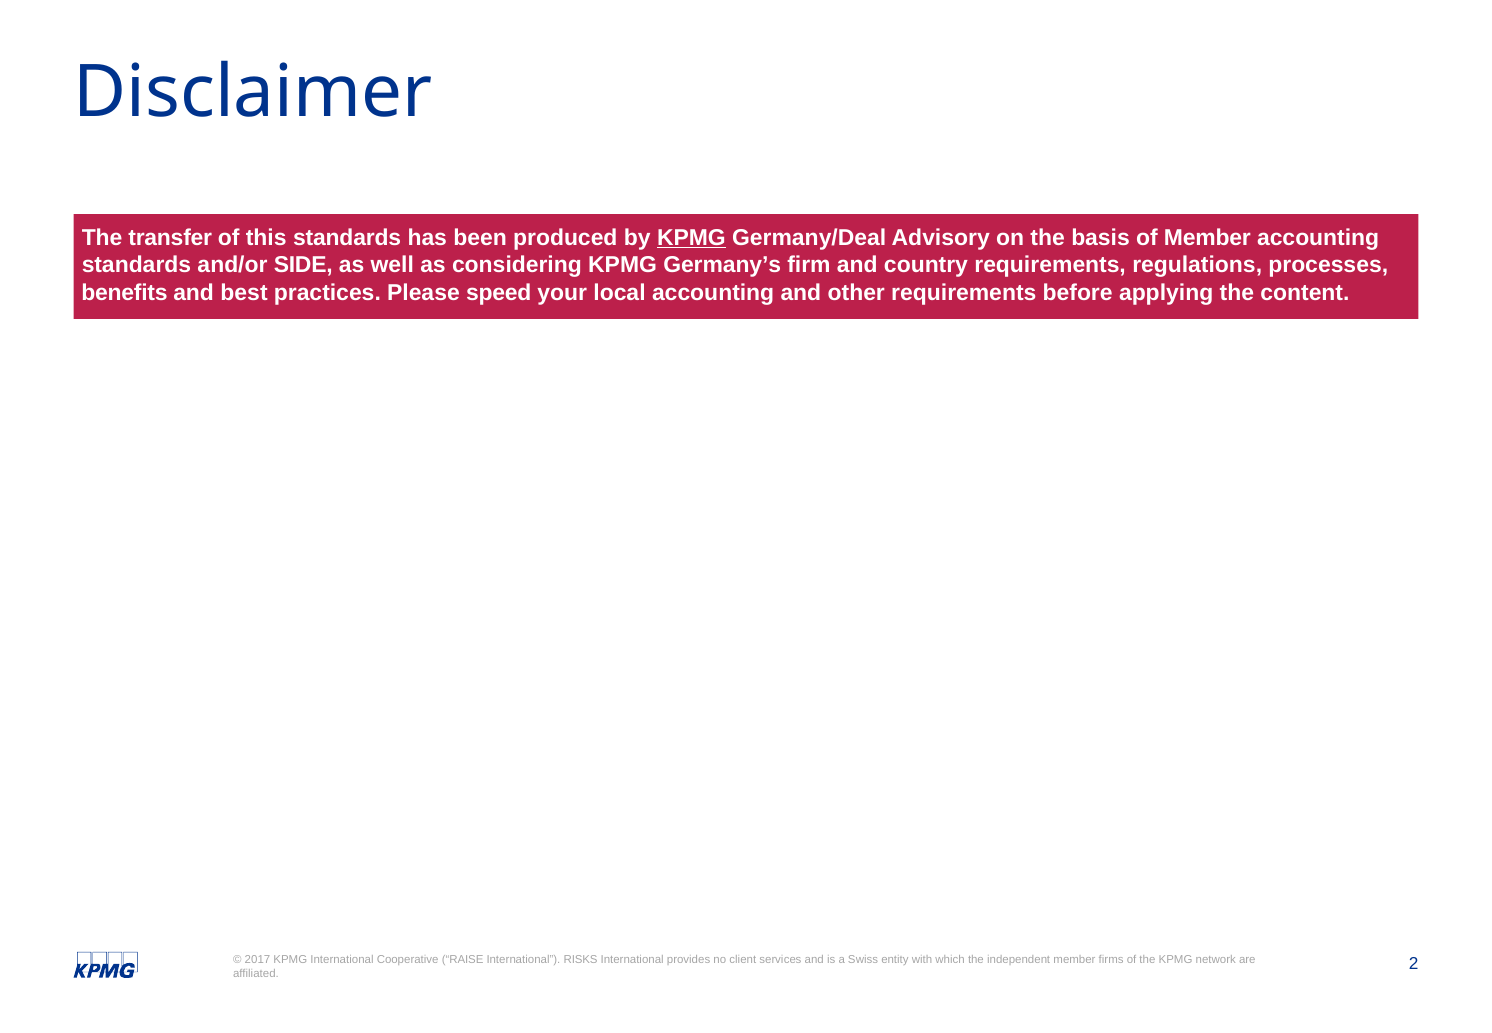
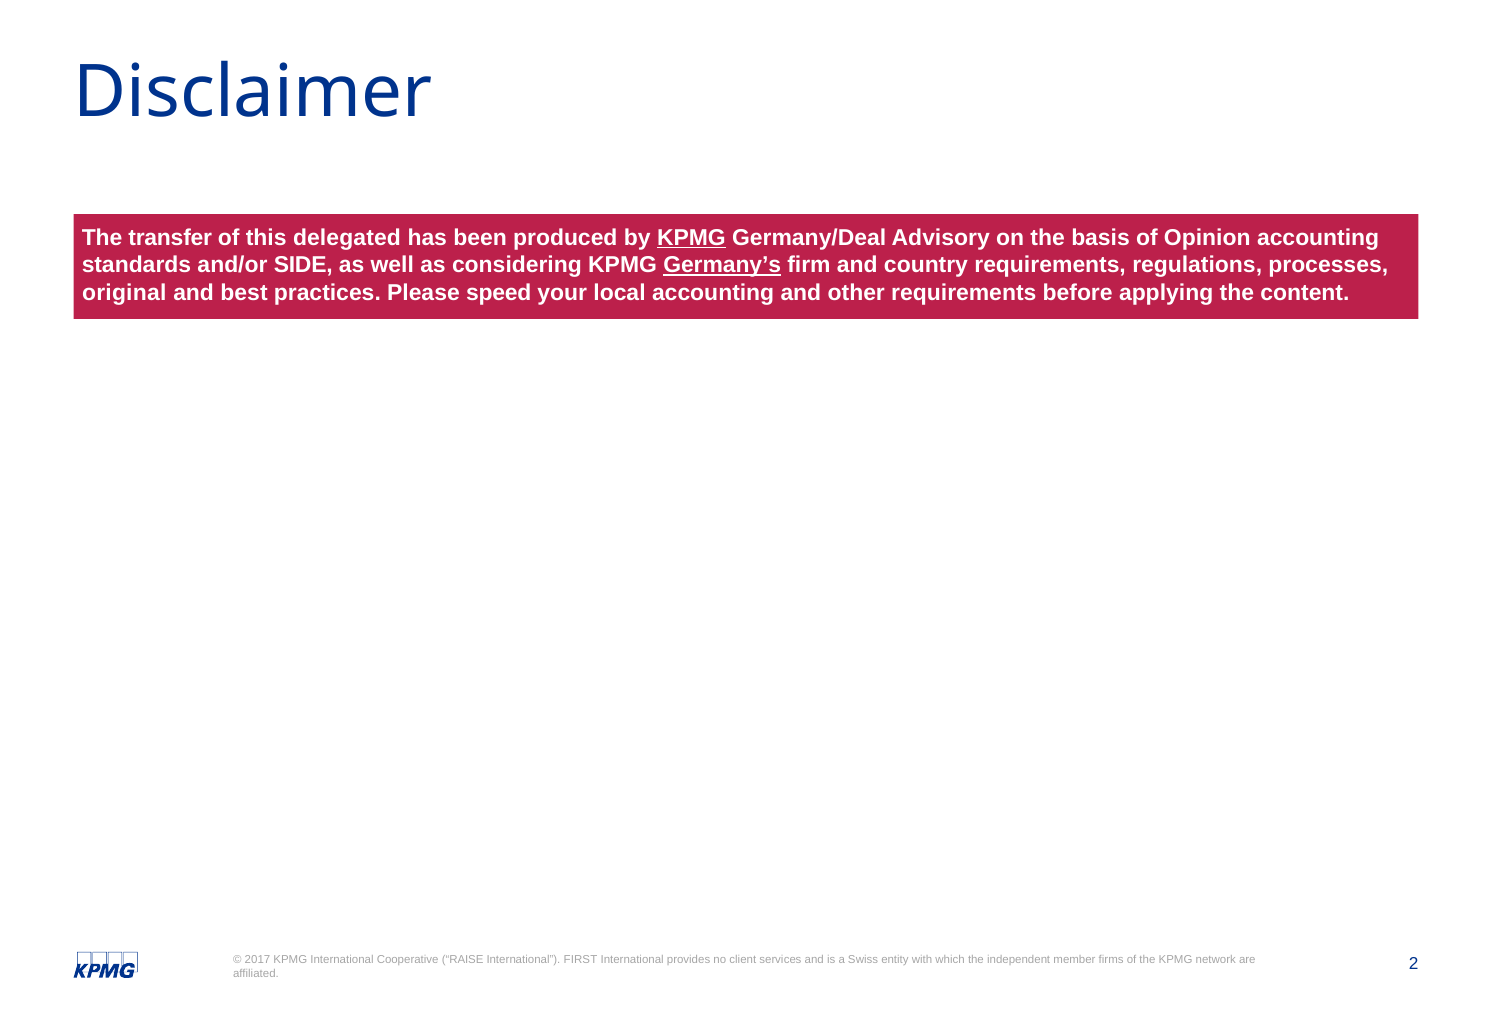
this standards: standards -> delegated (347, 238)
of Member: Member -> Opinion (1207, 238)
Germany’s underline: none -> present (722, 265)
benefits: benefits -> original (124, 293)
RISKS: RISKS -> FIRST (580, 960)
